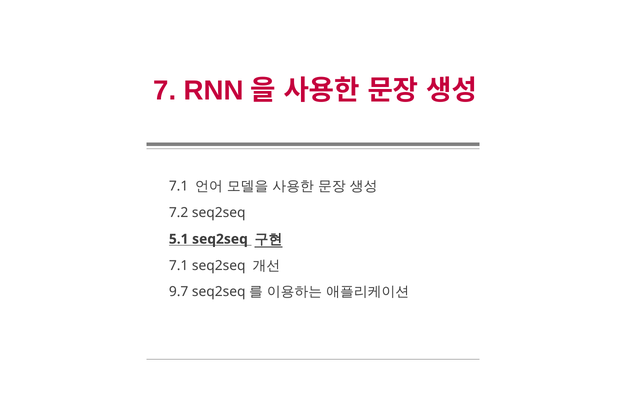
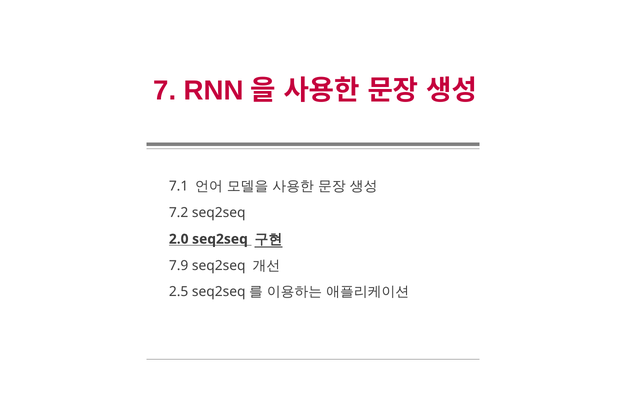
5.1: 5.1 -> 2.0 (179, 239)
7.1: 7.1 -> 7.9 (179, 266)
9.7: 9.7 -> 2.5 (179, 292)
